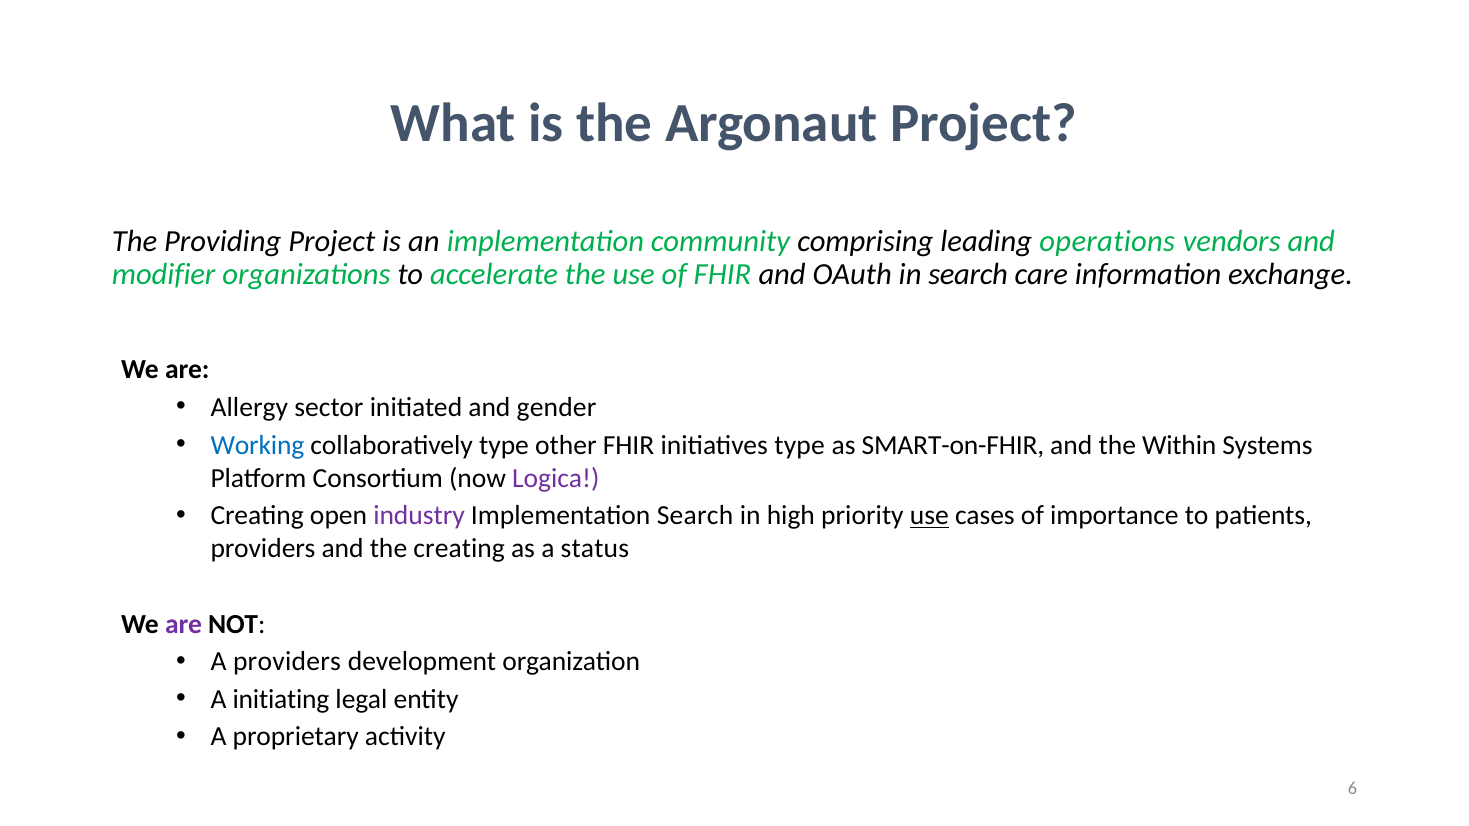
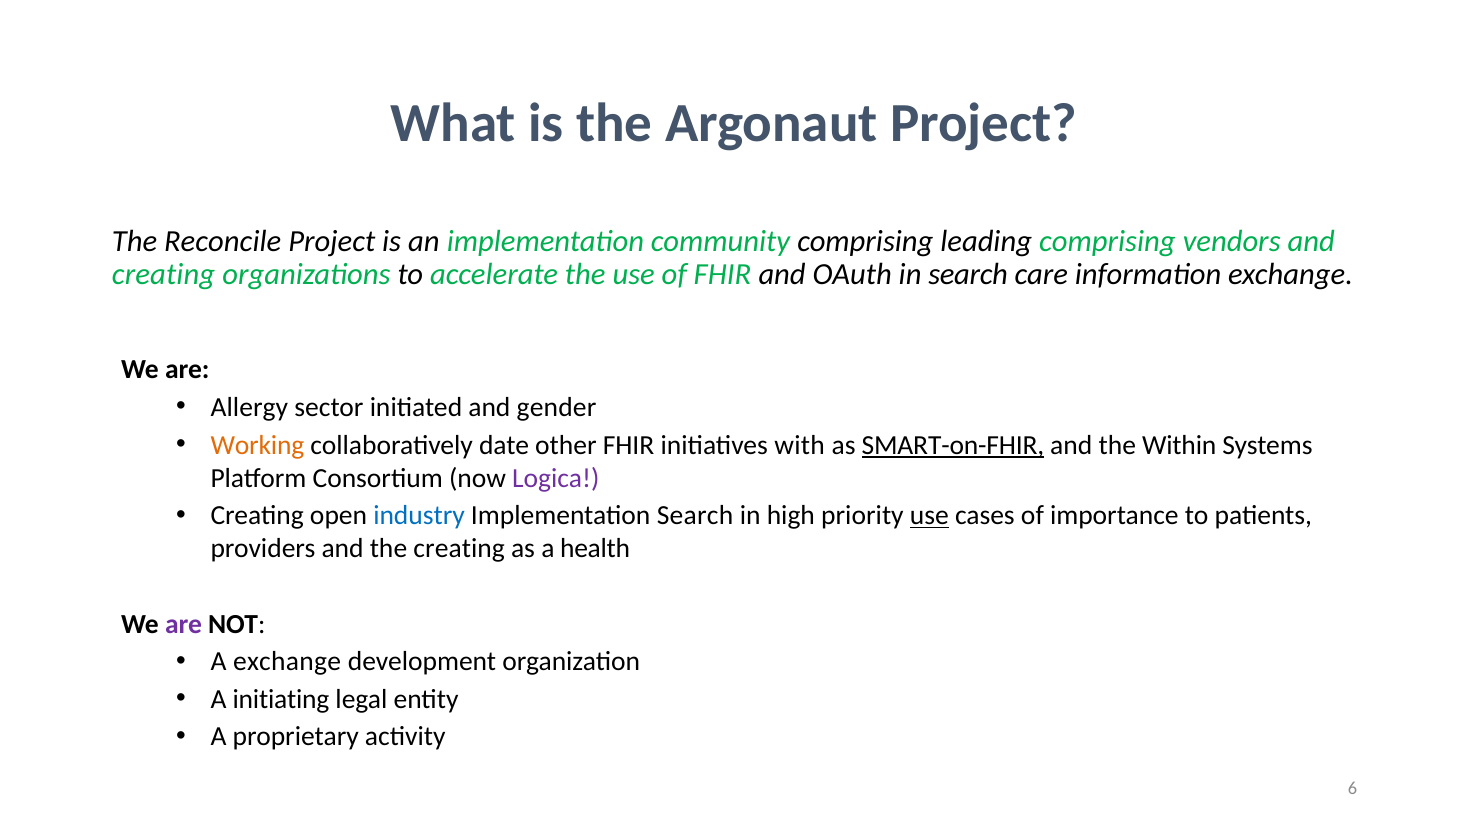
Providing: Providing -> Reconcile (223, 242)
leading operations: operations -> comprising (1107, 242)
modifier: modifier -> creating (164, 275)
Working colour: blue -> orange (257, 445)
collaboratively type: type -> date (504, 445)
initiatives type: type -> with (800, 445)
SMART-on-FHIR underline: none -> present (953, 445)
industry colour: purple -> blue (419, 516)
status: status -> health (595, 549)
A providers: providers -> exchange (287, 662)
